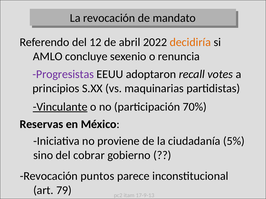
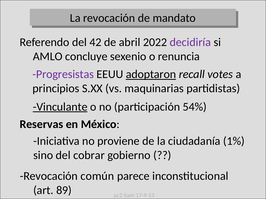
12: 12 -> 42 (95, 42)
decidiría colour: orange -> purple (190, 42)
adoptaron underline: none -> present (151, 74)
70%: 70% -> 54% (195, 107)
5%: 5% -> 1% (234, 141)
puntos: puntos -> común (97, 176)
79: 79 -> 89 (64, 191)
